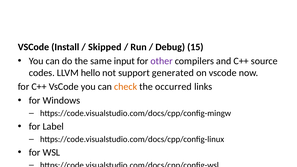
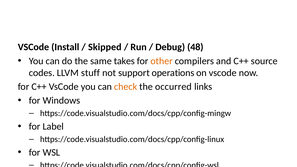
15: 15 -> 48 (195, 47)
input: input -> takes (124, 61)
other colour: purple -> orange (162, 61)
hello: hello -> stuff (90, 73)
generated: generated -> operations (173, 73)
